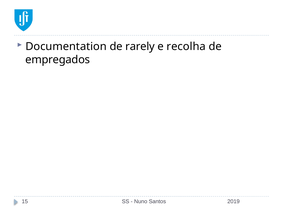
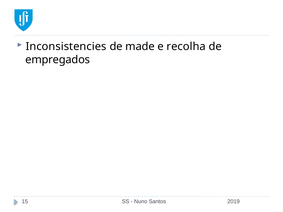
Documentation: Documentation -> Inconsistencies (66, 47)
rarely: rarely -> made (140, 47)
